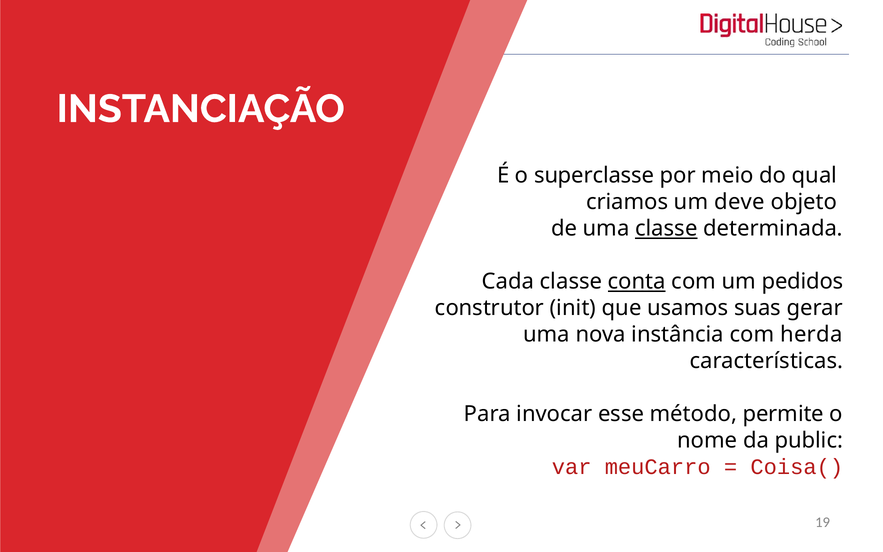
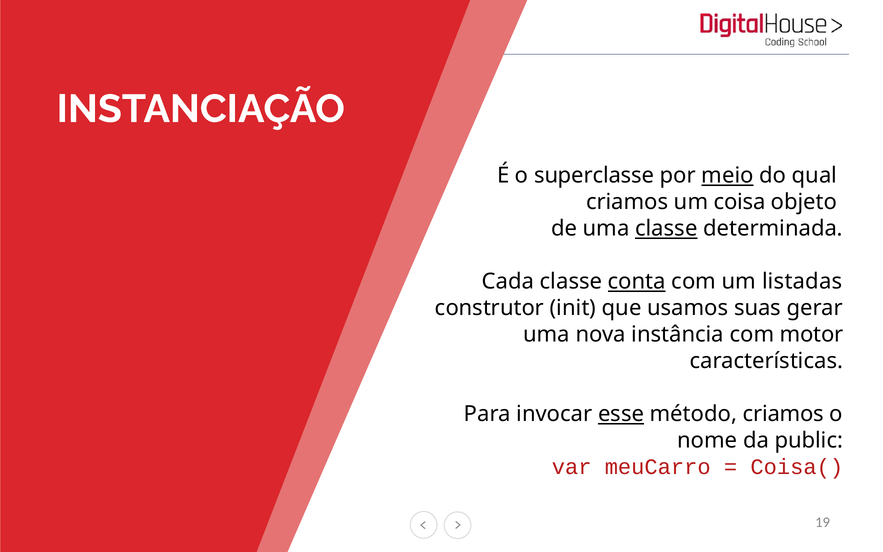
meio underline: none -> present (727, 176)
deve: deve -> coisa (740, 202)
pedidos: pedidos -> listadas (802, 282)
herda: herda -> motor (812, 335)
esse underline: none -> present (621, 414)
método permite: permite -> criamos (783, 414)
